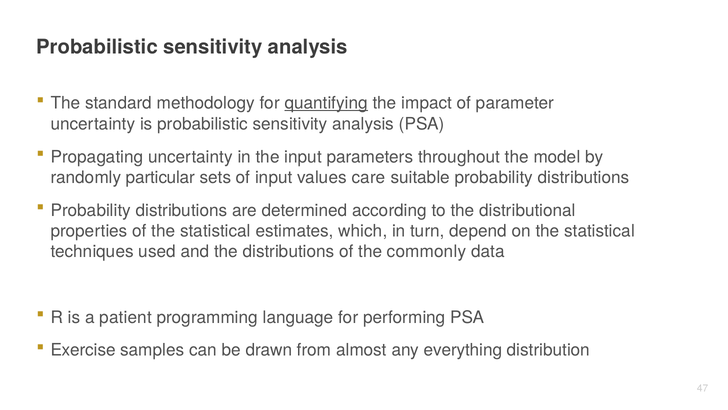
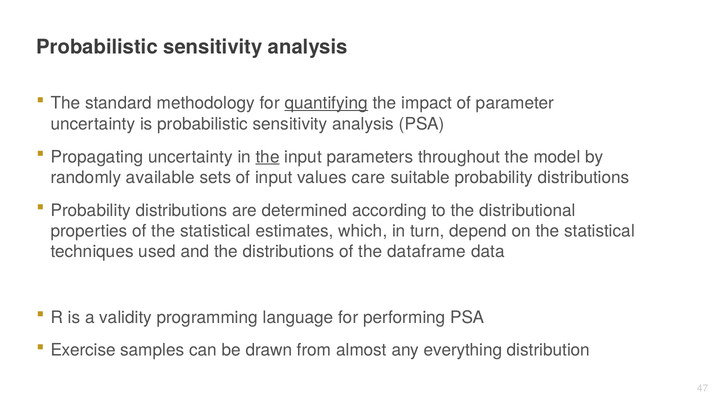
the underline: none -> present (268, 157)
particular: particular -> available (160, 177)
commonly: commonly -> dataframe (427, 251)
patient: patient -> validity (126, 317)
